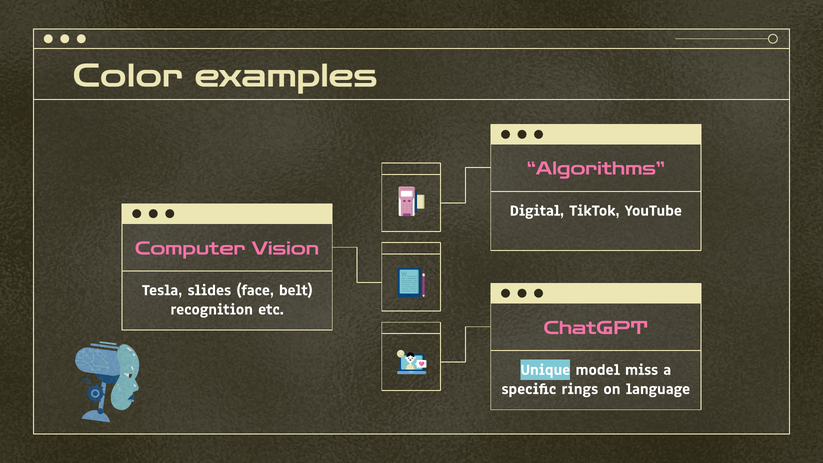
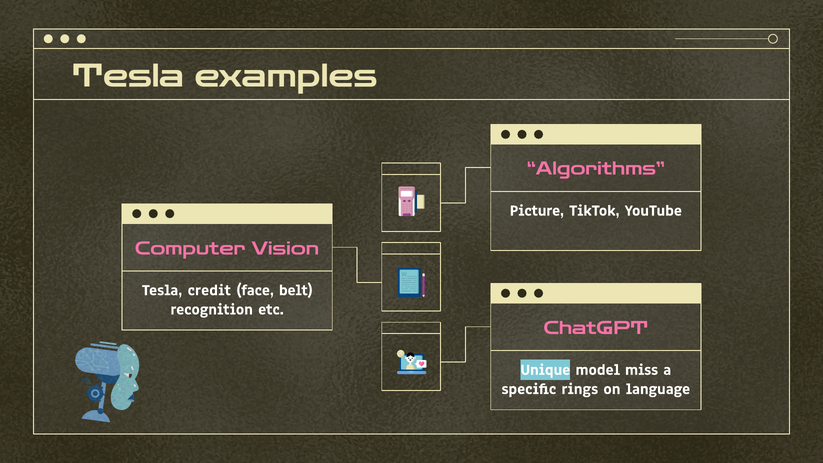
Color: Color -> Tesla (128, 76)
Digital: Digital -> Picture (537, 210)
slides: slides -> credit (209, 290)
